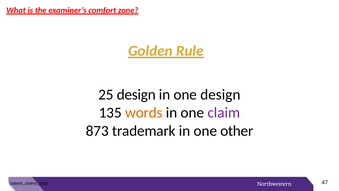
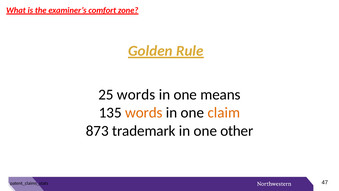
25 design: design -> words (136, 94)
one design: design -> means (221, 94)
claim colour: purple -> orange (224, 112)
